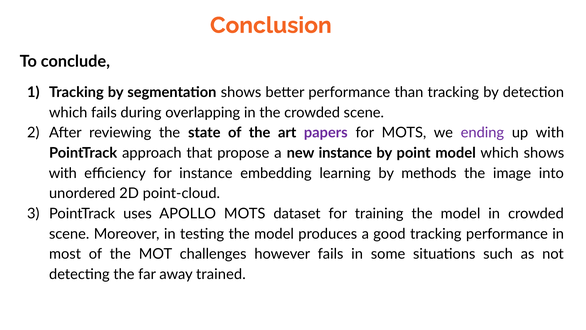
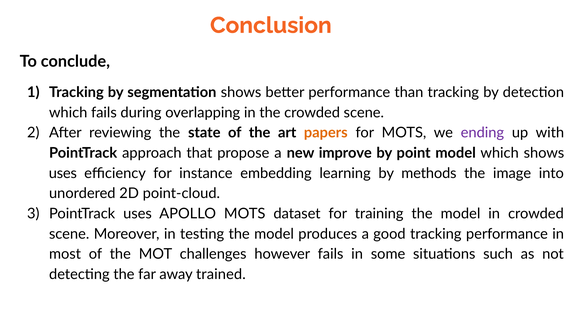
papers colour: purple -> orange (326, 133)
new instance: instance -> improve (345, 153)
with: with -> uses (63, 173)
